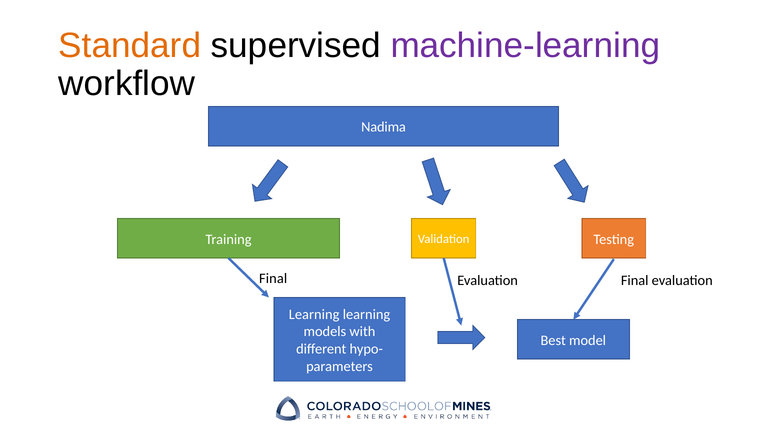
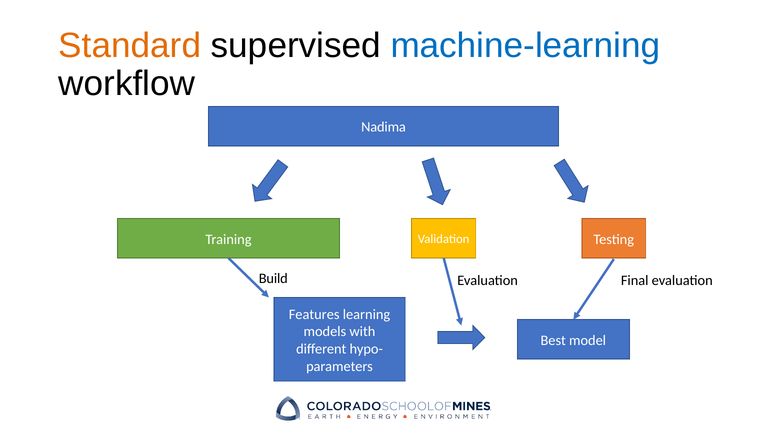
machine-learning colour: purple -> blue (525, 45)
Final: Final -> Build (273, 278)
Learning: Learning -> Features (314, 314)
